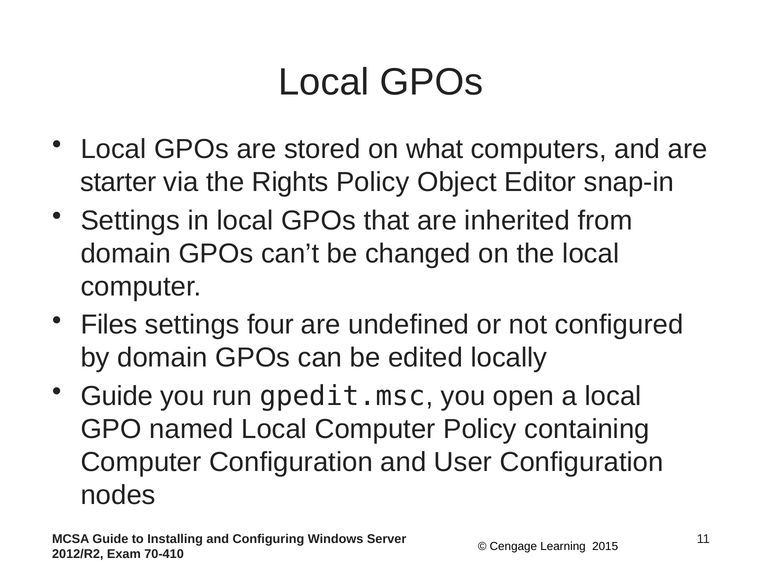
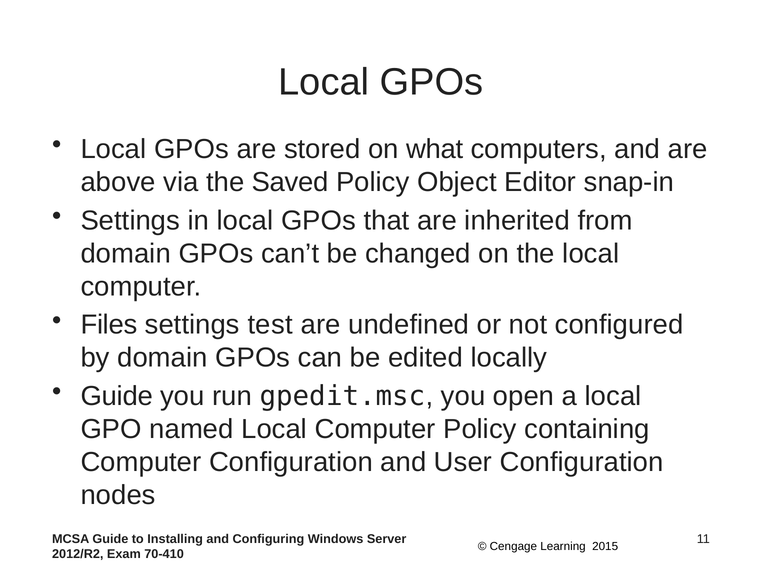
starter: starter -> above (118, 182)
Rights: Rights -> Saved (290, 182)
four: four -> test (270, 325)
